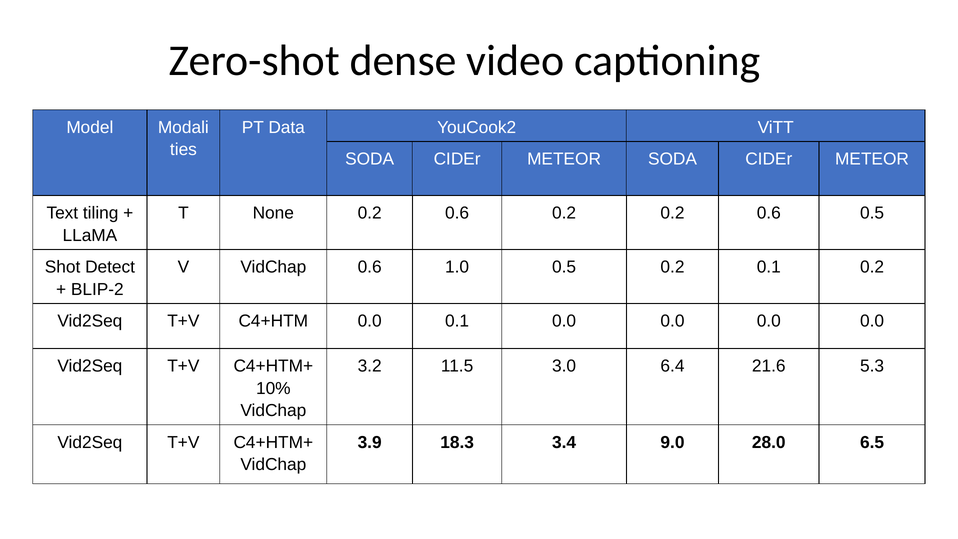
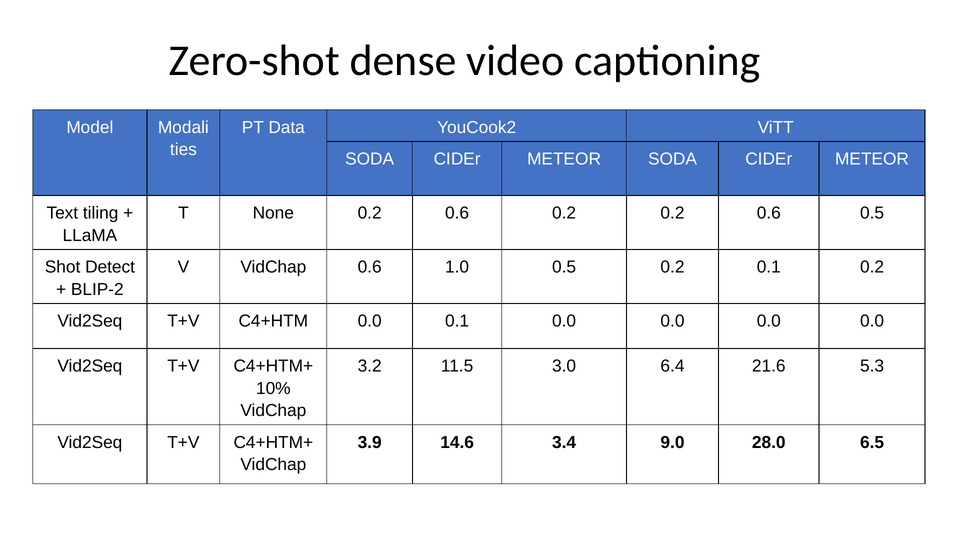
18.3: 18.3 -> 14.6 (457, 442)
